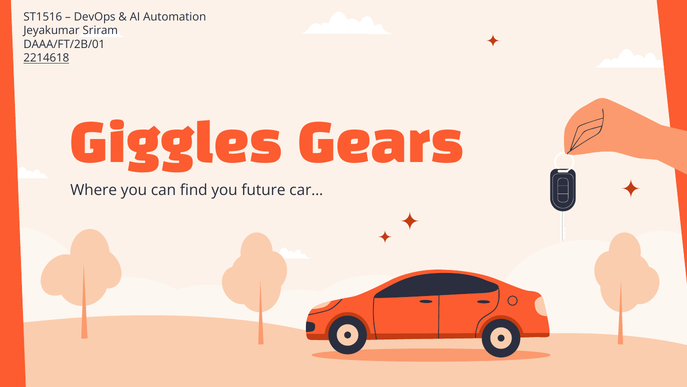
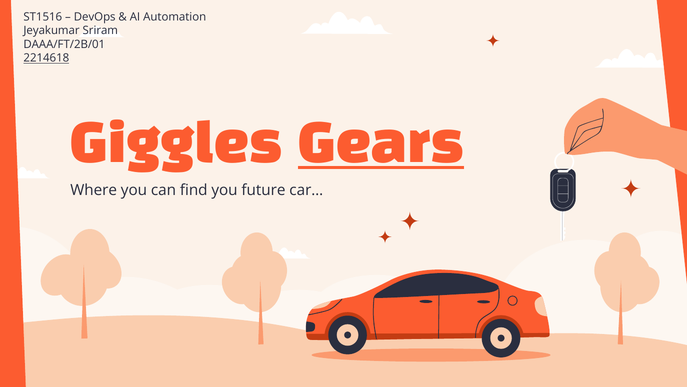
Gears underline: none -> present (381, 145)
